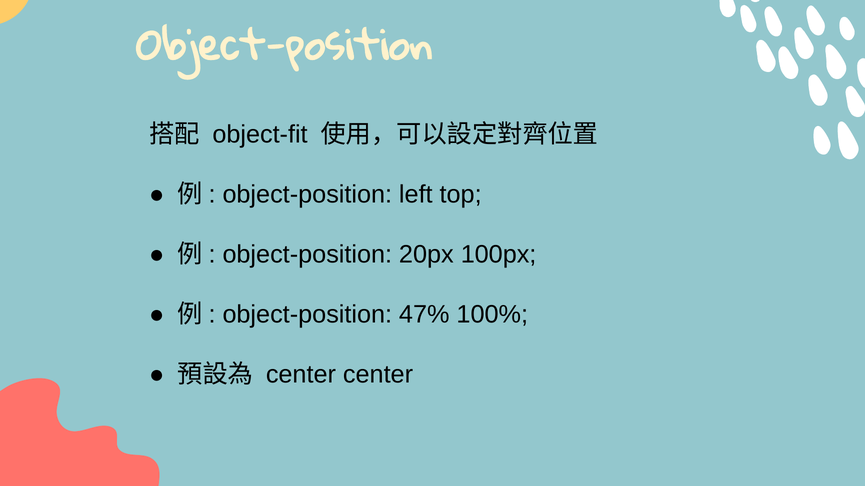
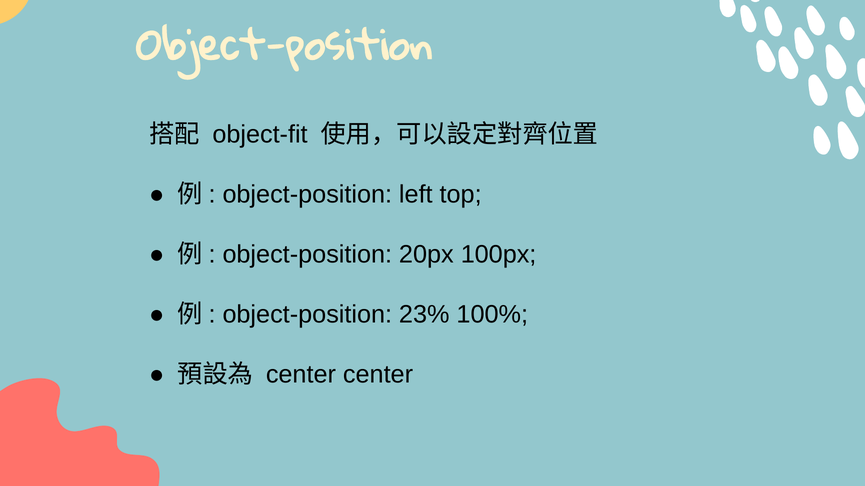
47%: 47% -> 23% (424, 315)
